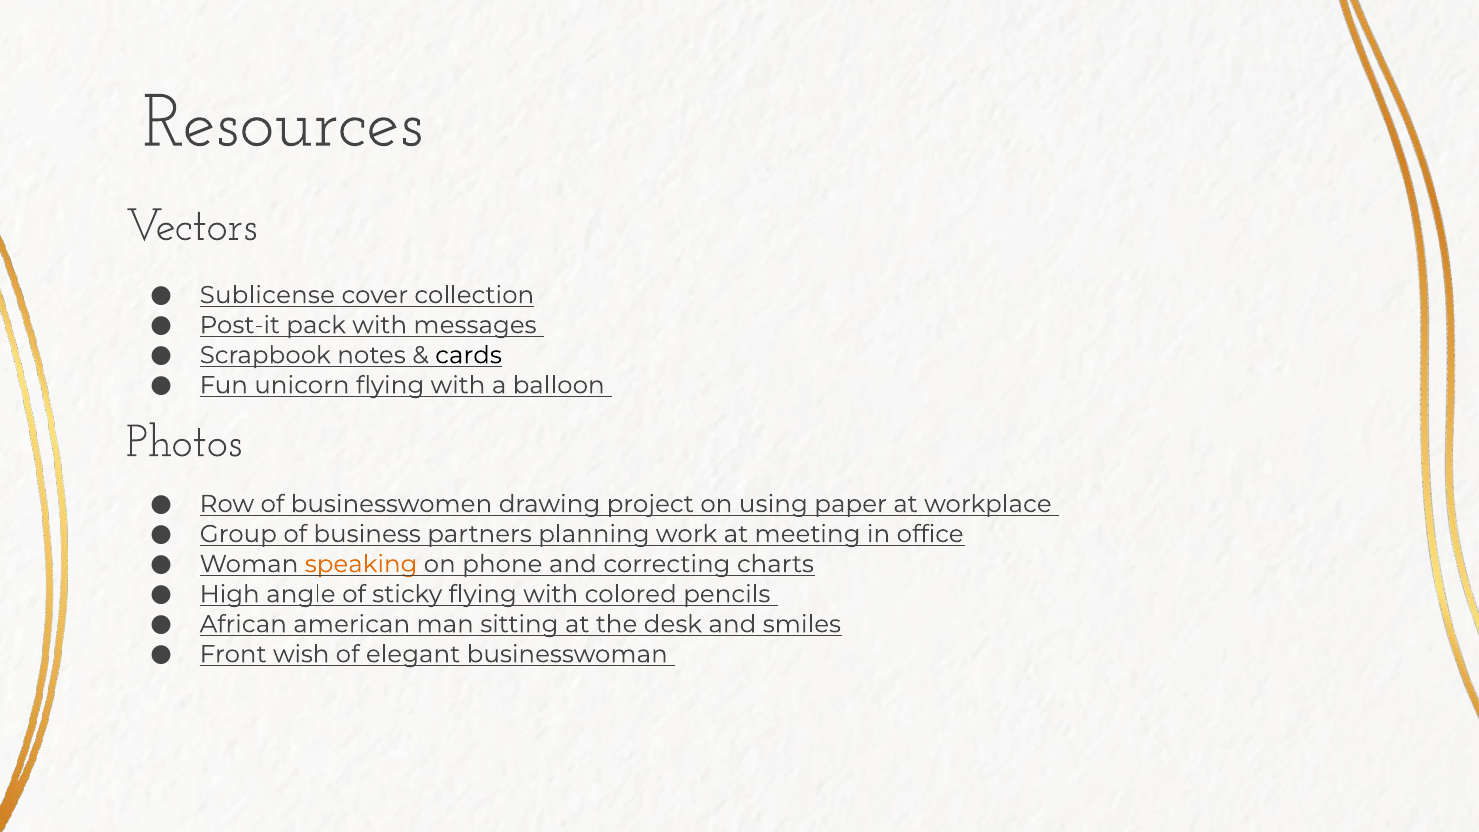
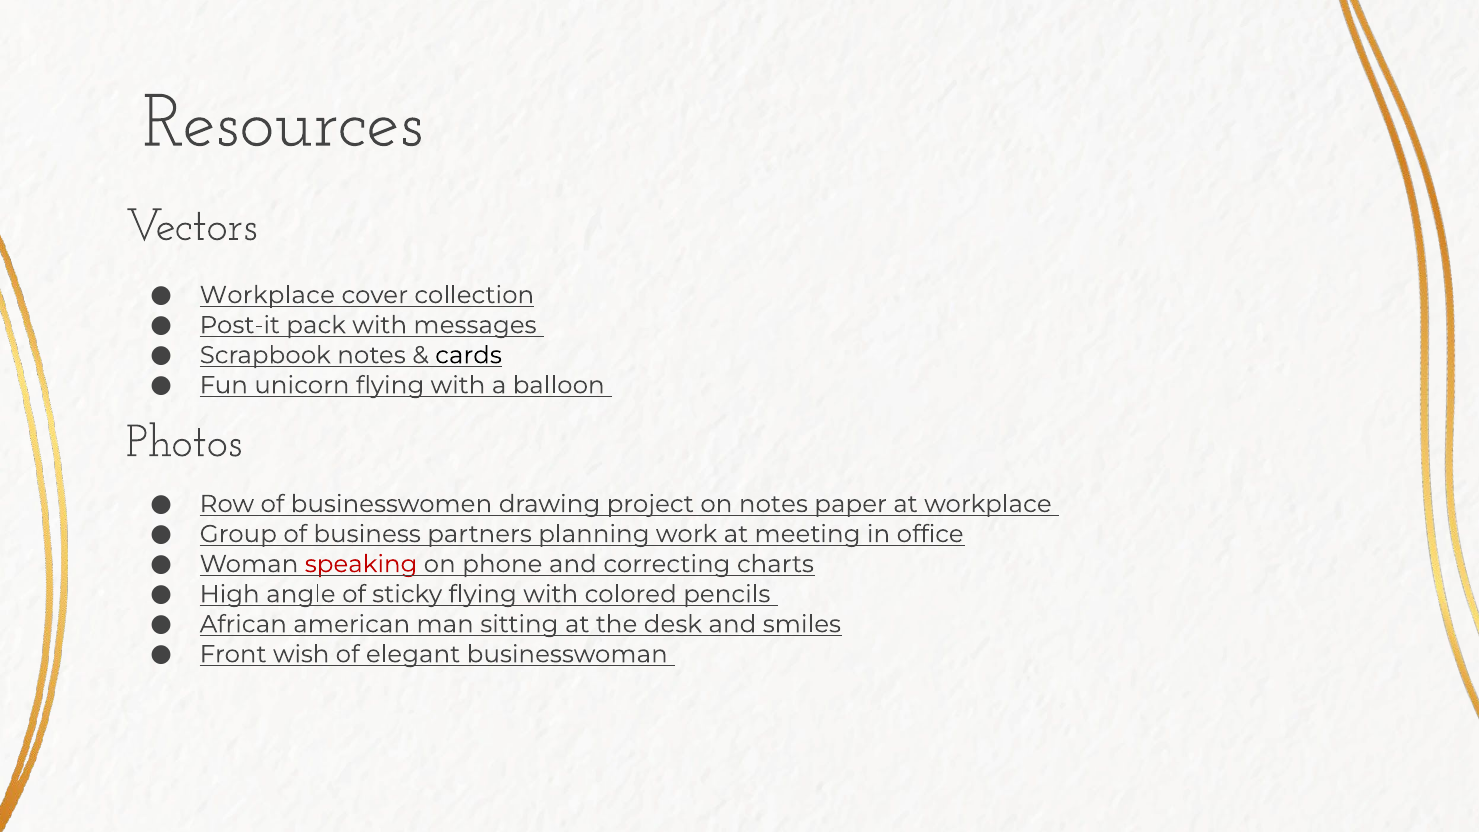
Sublicense: Sublicense -> Workplace (267, 295)
on using: using -> notes (773, 504)
speaking colour: orange -> red (361, 564)
